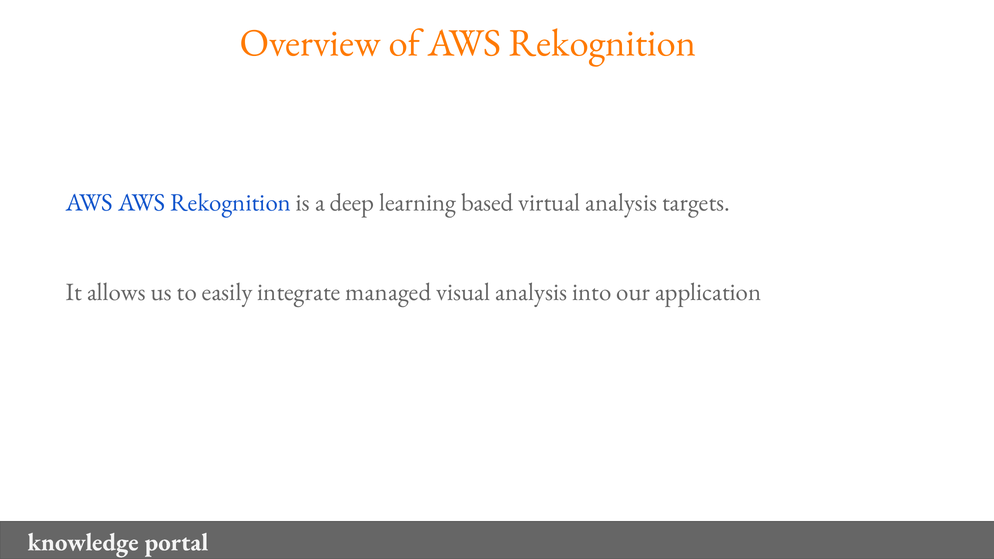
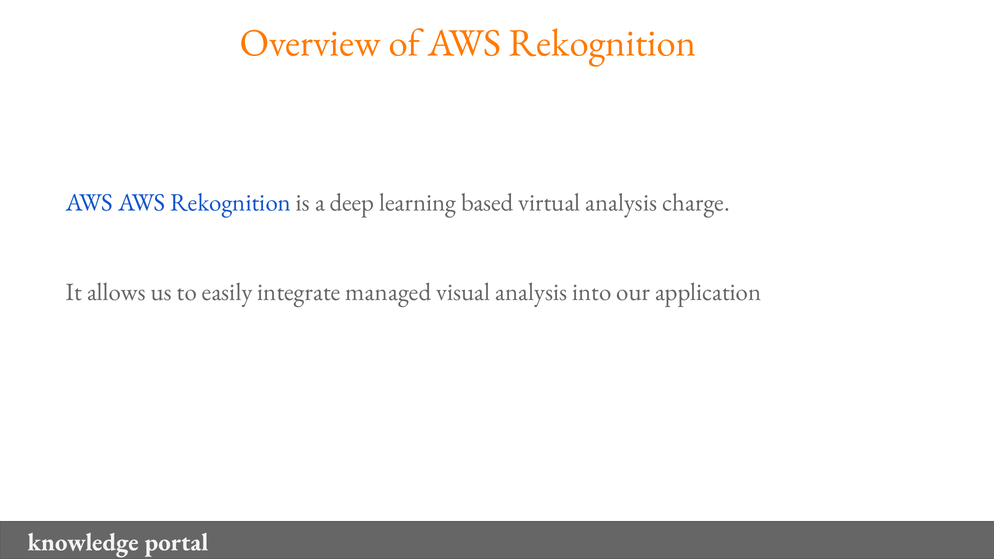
targets: targets -> charge (696, 203)
